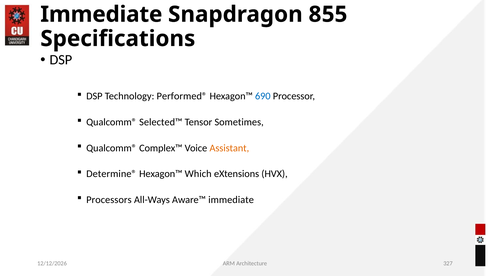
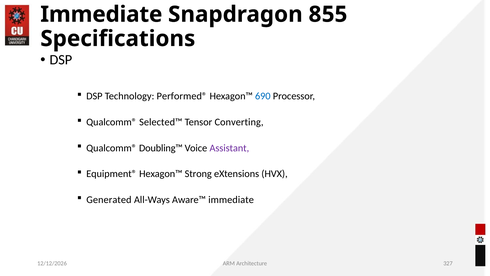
Sometimes: Sometimes -> Converting (239, 122)
Complex™: Complex™ -> Doubling™ (161, 148)
Assistant colour: orange -> purple (229, 148)
Determine®: Determine® -> Equipment® (112, 174)
Which: Which -> Strong (198, 174)
Processors: Processors -> Generated (109, 199)
